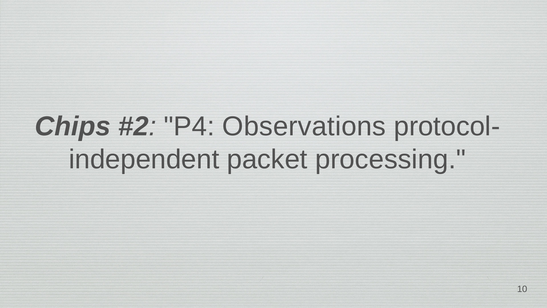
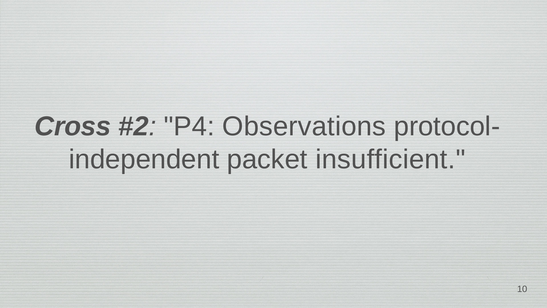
Chips: Chips -> Cross (73, 127)
processing: processing -> insufficient (390, 159)
